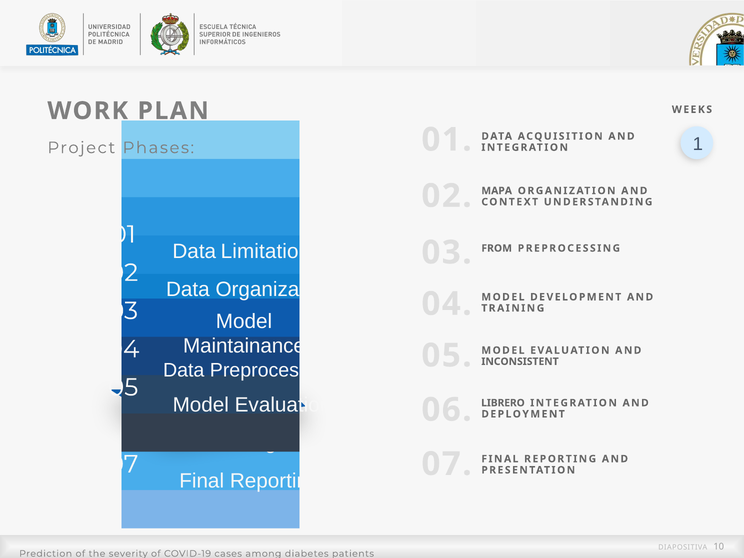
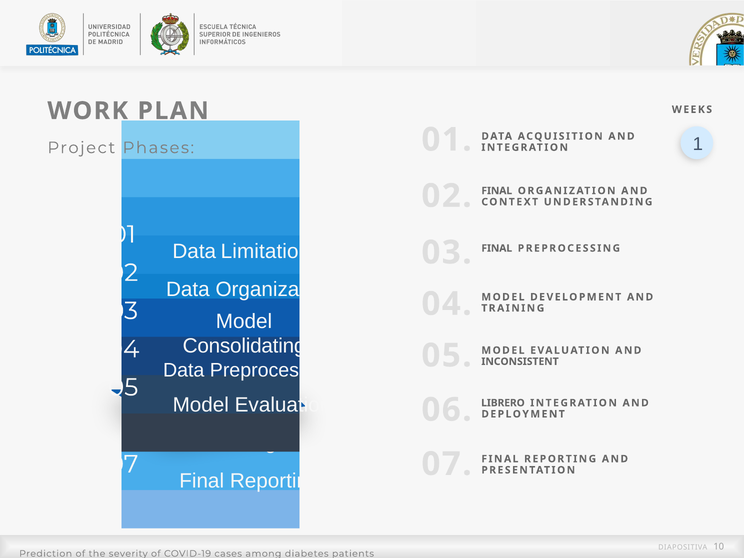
MAPA: MAPA -> FINAL (497, 191)
FROM: FROM -> FINAL (497, 248)
Maintainance: Maintainance -> Consolidating (244, 346)
